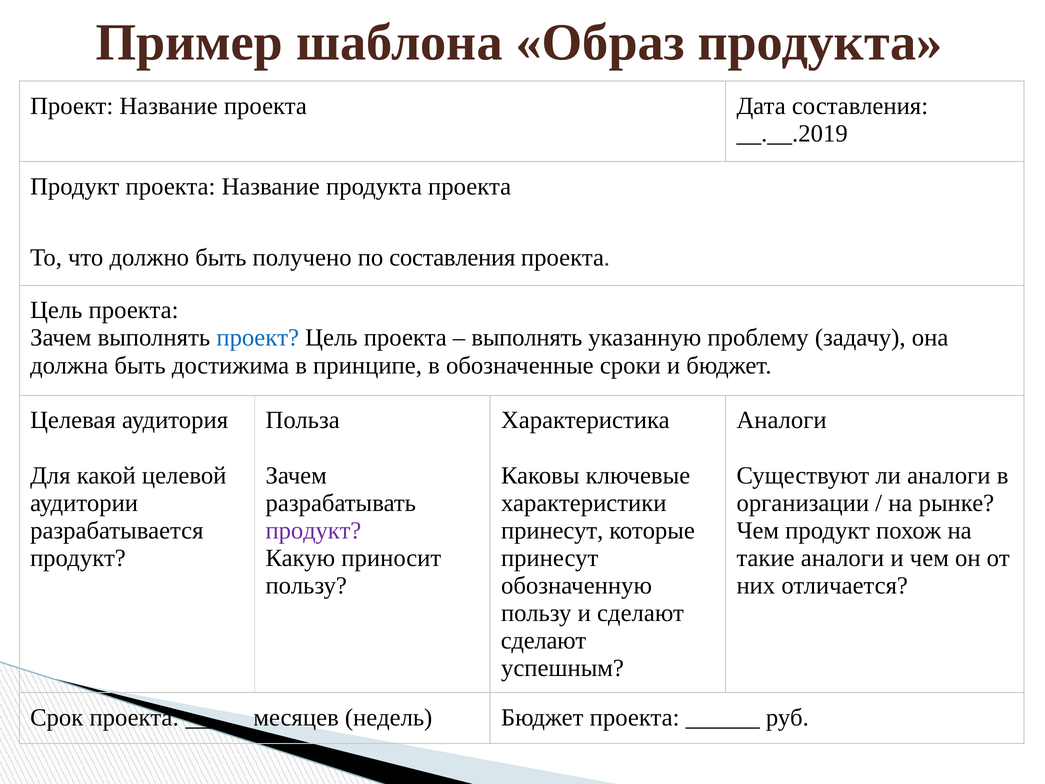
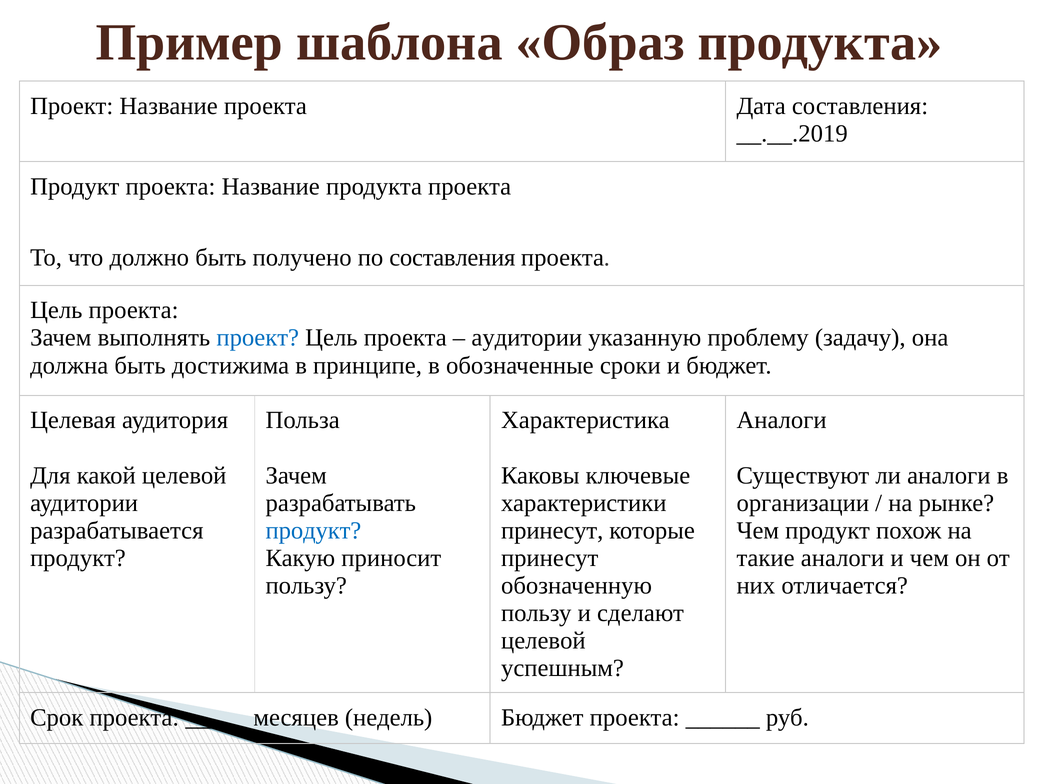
выполнять: выполнять -> аудитории (527, 338)
продукт colour: purple -> blue (313, 530)
сделают: сделают -> целевой (543, 640)
